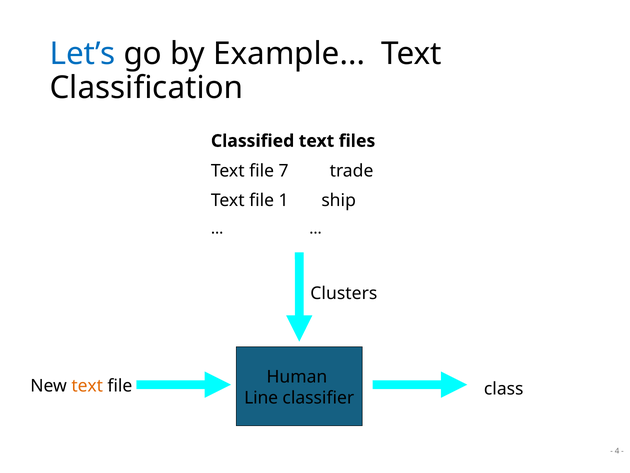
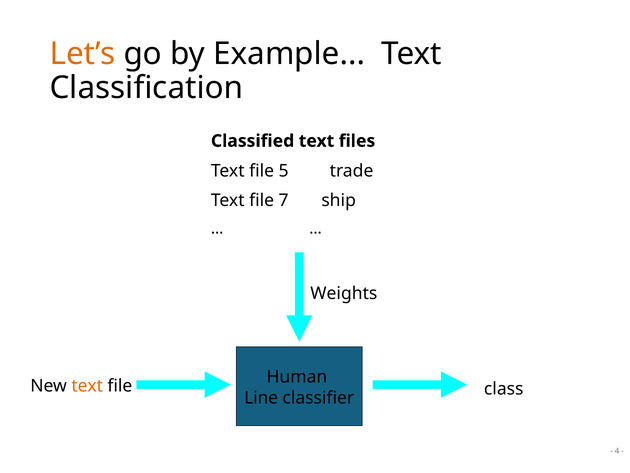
Let’s colour: blue -> orange (83, 54)
7: 7 -> 5 (284, 171)
1: 1 -> 7 (284, 200)
Clusters: Clusters -> Weights (344, 293)
